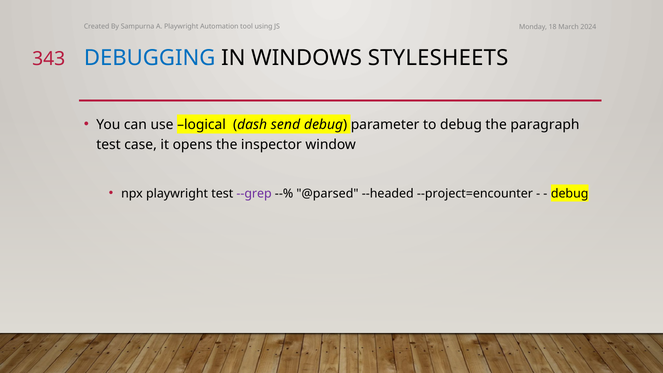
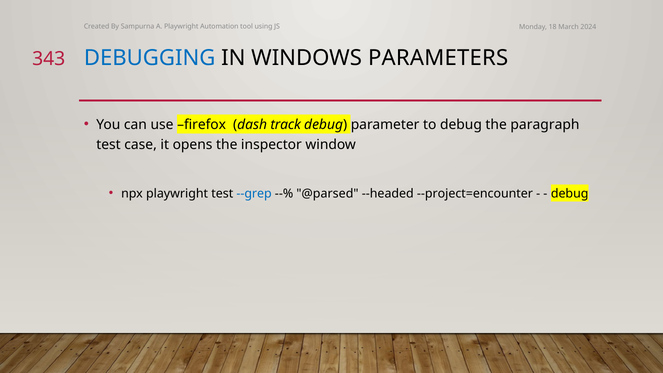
STYLESHEETS: STYLESHEETS -> PARAMETERS (438, 58)
logical: logical -> firefox (202, 125)
send: send -> track (286, 125)
--grep colour: purple -> blue (254, 193)
